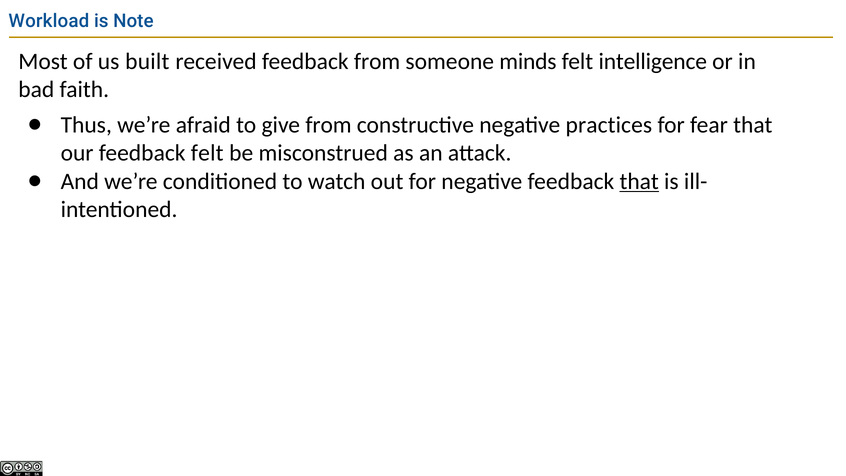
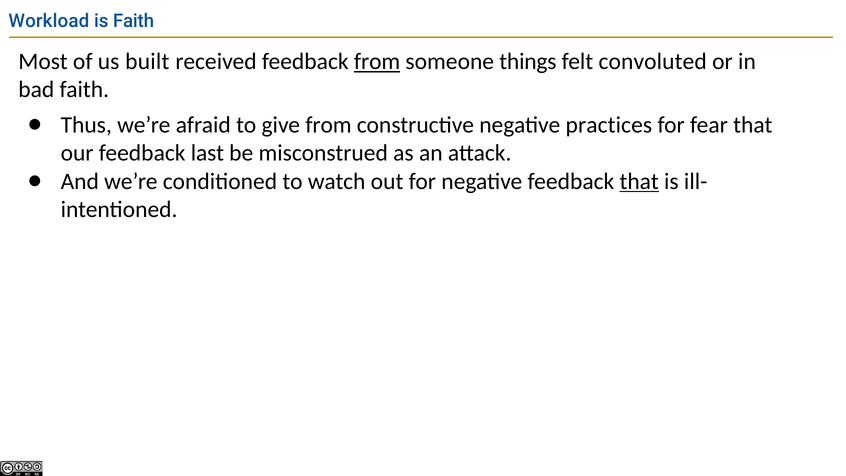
is Note: Note -> Faith (133, 21)
from underline: none -> present (377, 61)
minds: minds -> things (528, 61)
intelligence: intelligence -> convoluted (653, 61)
feedback felt: felt -> last (207, 153)
